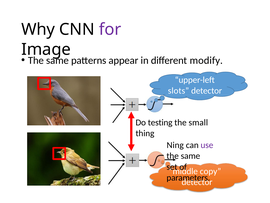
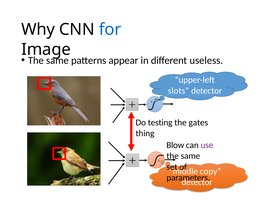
for colour: purple -> blue (110, 29)
modify: modify -> useless (206, 60)
small: small -> gates (198, 122)
Ning: Ning -> Blow (175, 145)
